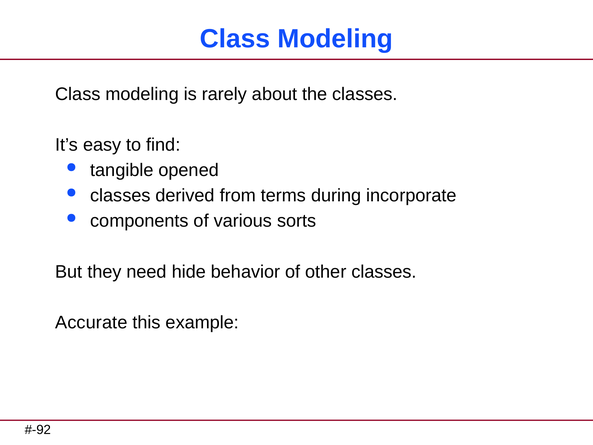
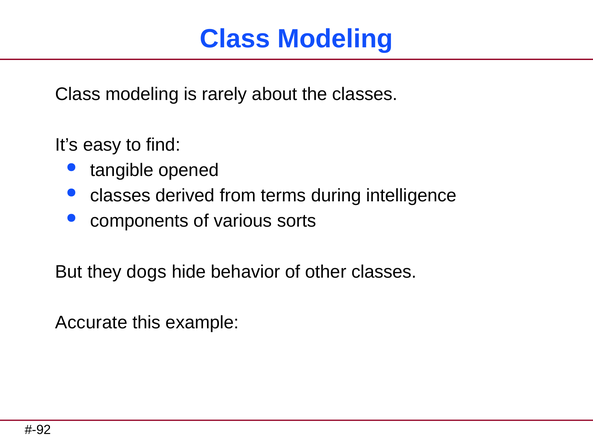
incorporate: incorporate -> intelligence (411, 196)
need: need -> dogs (147, 272)
